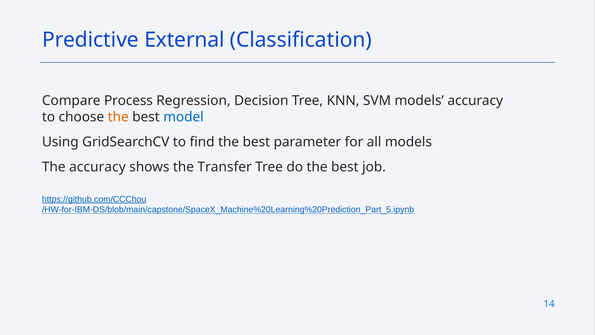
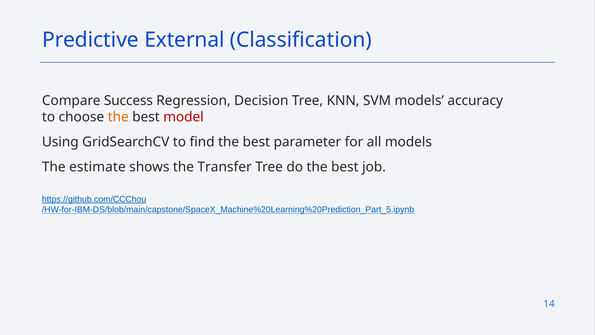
Process: Process -> Success (128, 100)
model colour: blue -> red (184, 117)
The accuracy: accuracy -> estimate (97, 167)
